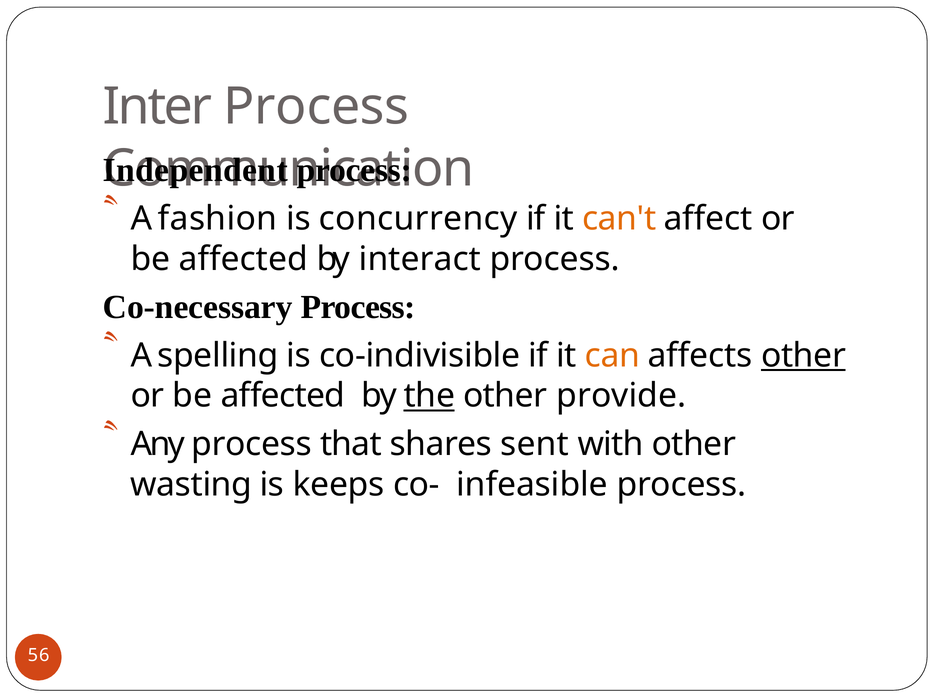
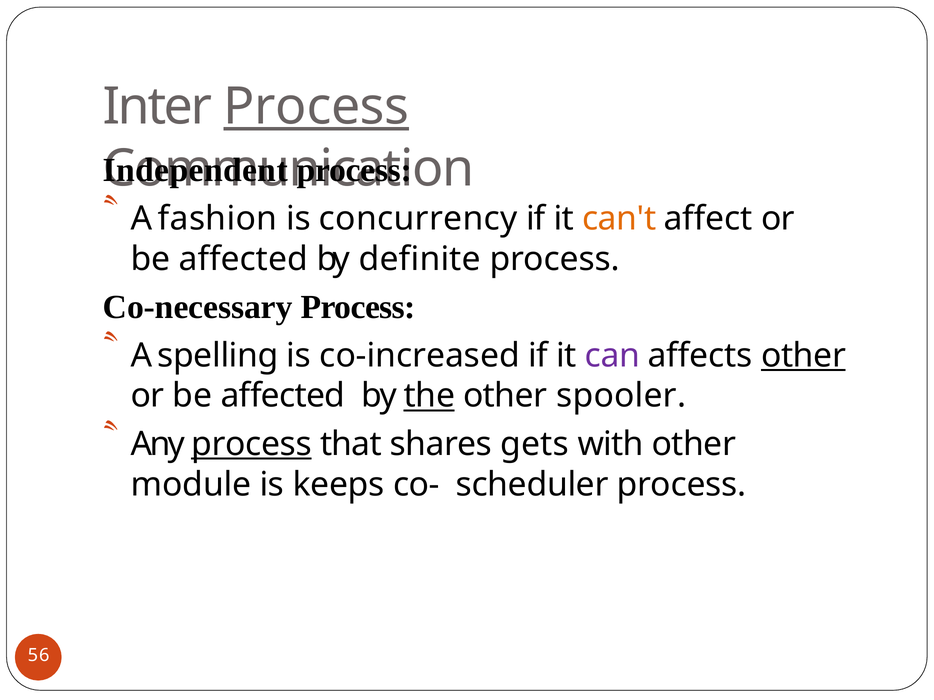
Process underline: none -> present (316, 107)
interact: interact -> definite (420, 259)
co-indivisible: co-indivisible -> co-increased (420, 356)
can colour: orange -> purple (612, 356)
provide: provide -> spooler (621, 396)
process underline: none -> present (252, 444)
sent: sent -> gets (535, 444)
wasting: wasting -> module (191, 485)
infeasible: infeasible -> scheduler (532, 485)
